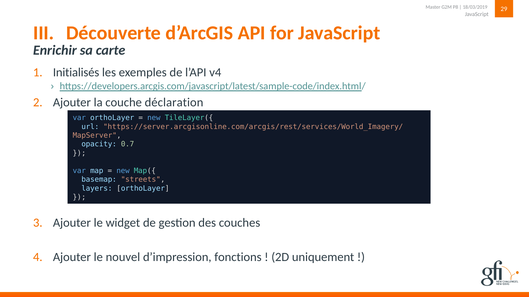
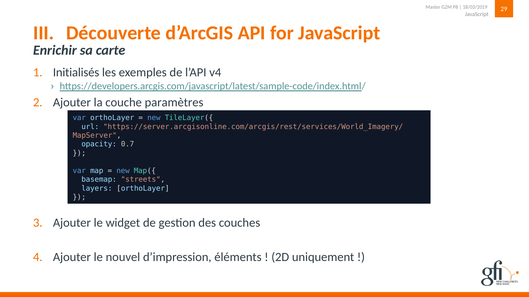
déclaration: déclaration -> paramètres (174, 102)
fonctions: fonctions -> éléments (238, 258)
